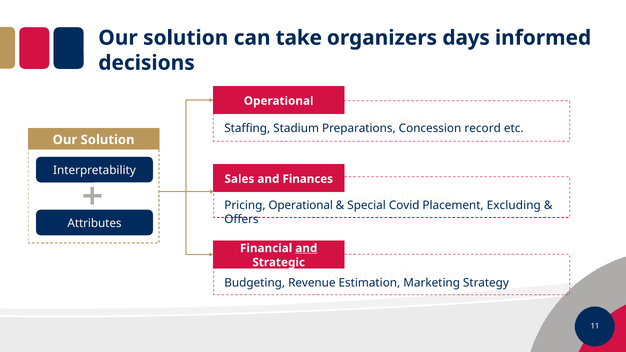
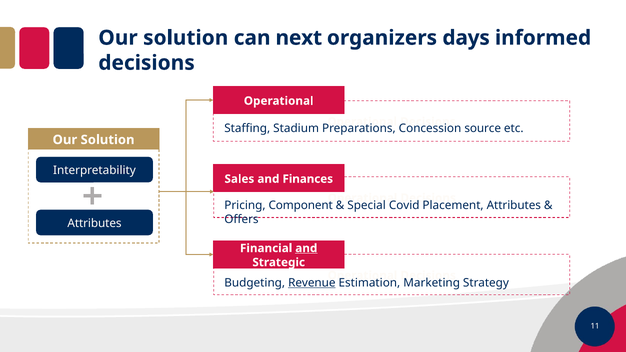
take: take -> next (299, 38)
record: record -> source (483, 128)
Pricing Operational: Operational -> Component (301, 205)
Placement Excluding: Excluding -> Attributes (514, 205)
Revenue underline: none -> present (312, 283)
